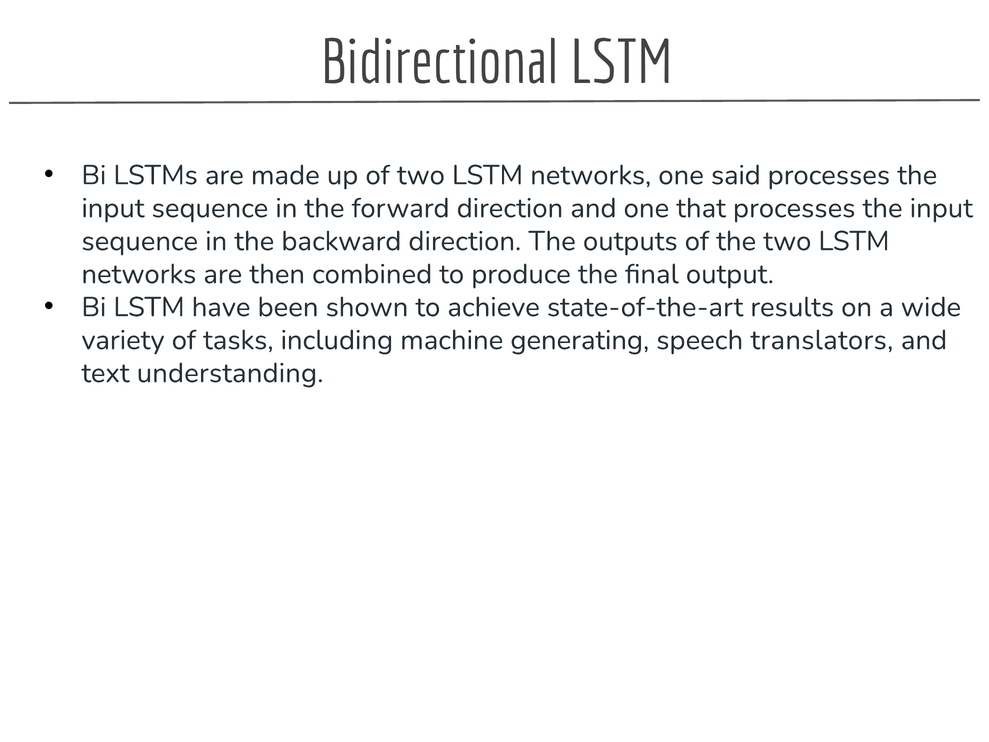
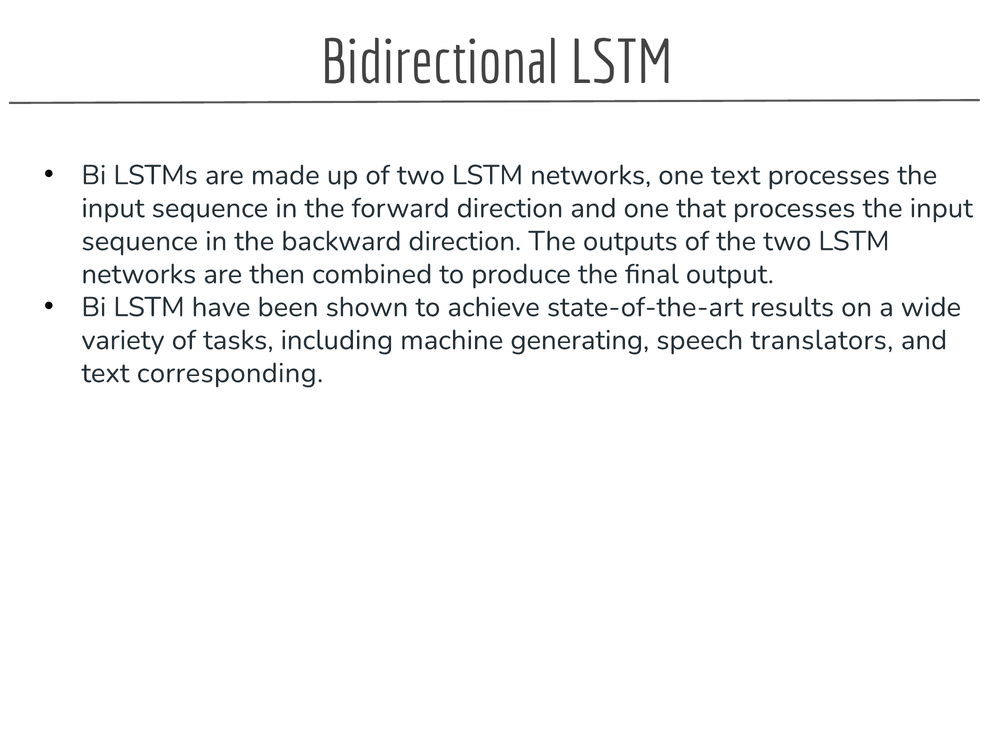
one said: said -> text (736, 175)
understanding: understanding -> corresponding (230, 373)
